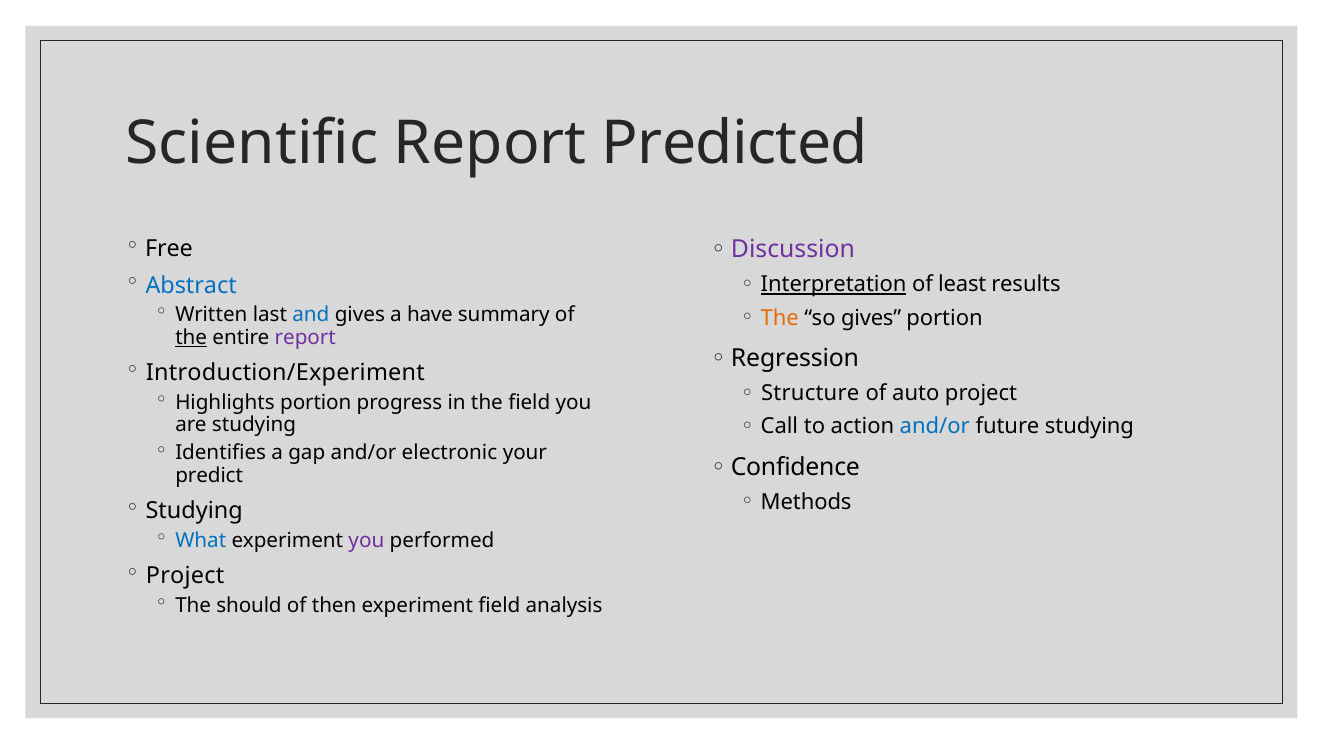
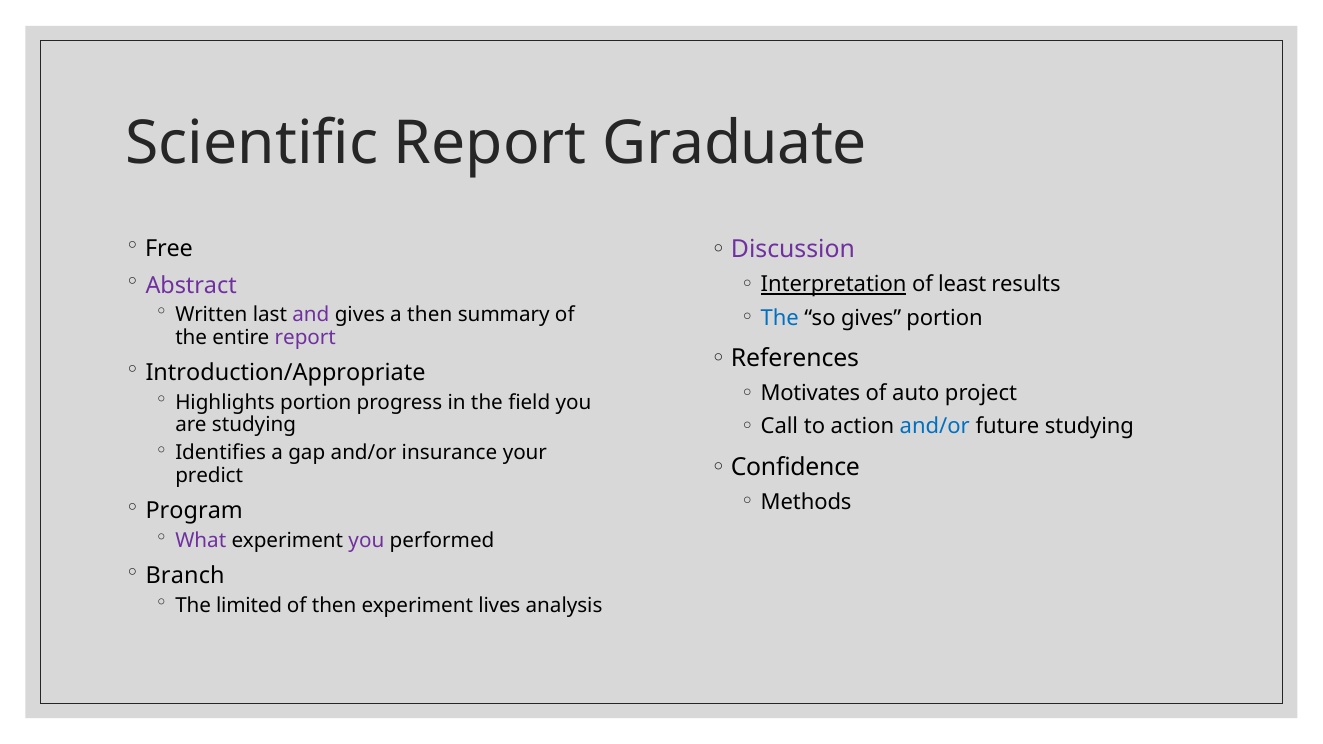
Predicted: Predicted -> Graduate (735, 144)
Abstract colour: blue -> purple (191, 285)
and colour: blue -> purple (311, 315)
a have: have -> then (430, 315)
The colour: orange -> blue (780, 318)
the underline: present -> none (191, 337)
Regression: Regression -> References (795, 359)
Introduction/Experiment: Introduction/Experiment -> Introduction/Appropriate (285, 373)
Structure: Structure -> Motivates (810, 393)
electronic: electronic -> insurance (450, 453)
Studying: Studying -> Program (194, 511)
What colour: blue -> purple (201, 541)
Project: Project -> Branch (185, 576)
should: should -> limited (249, 606)
experiment field: field -> lives (499, 606)
